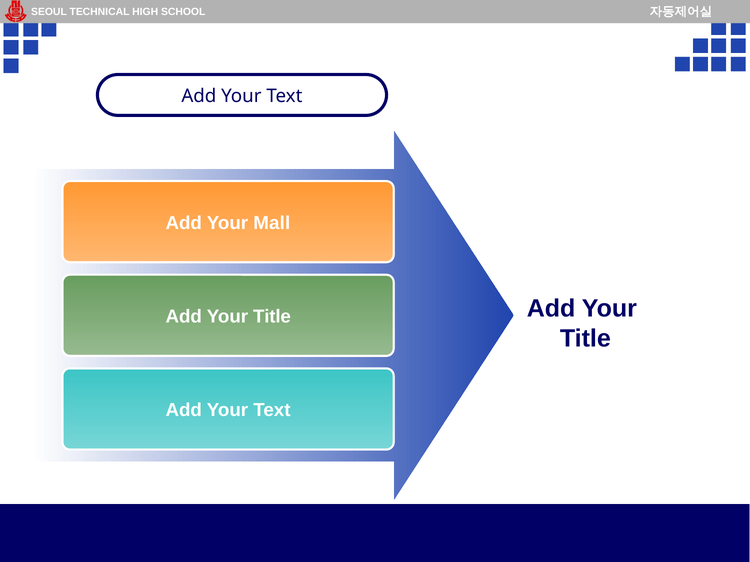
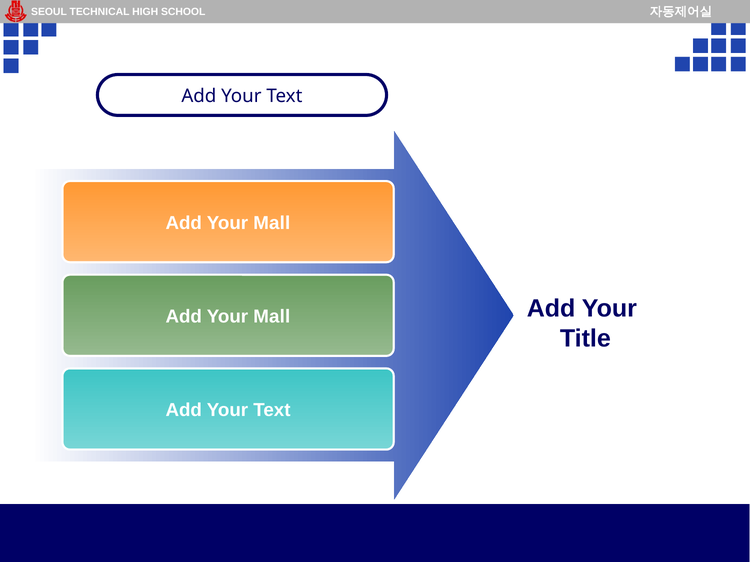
Title: Title -> Mall (272, 317)
